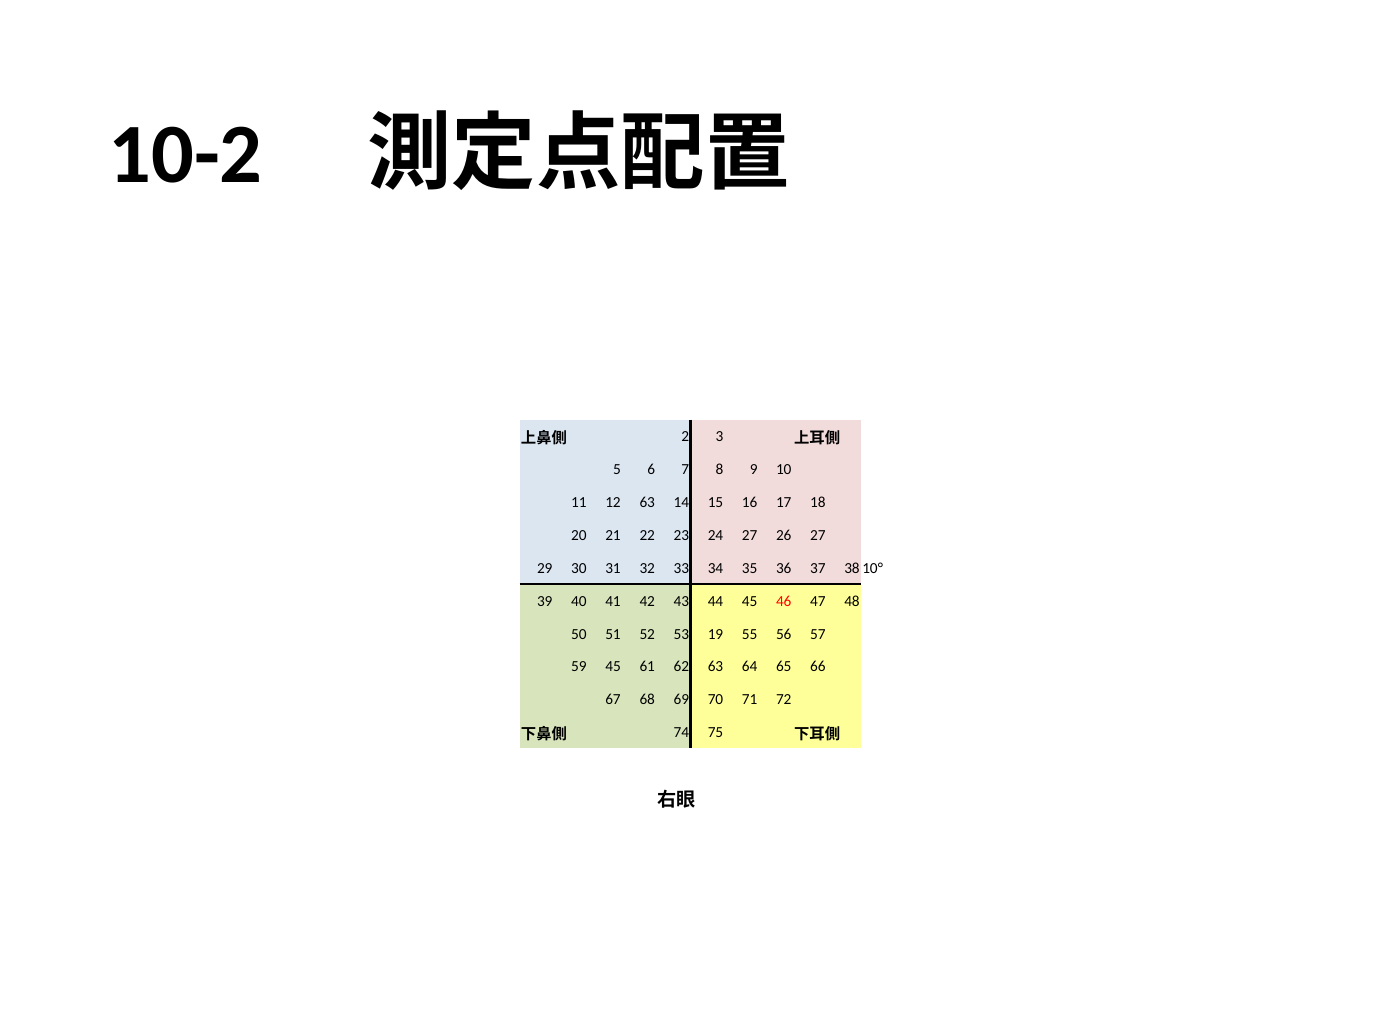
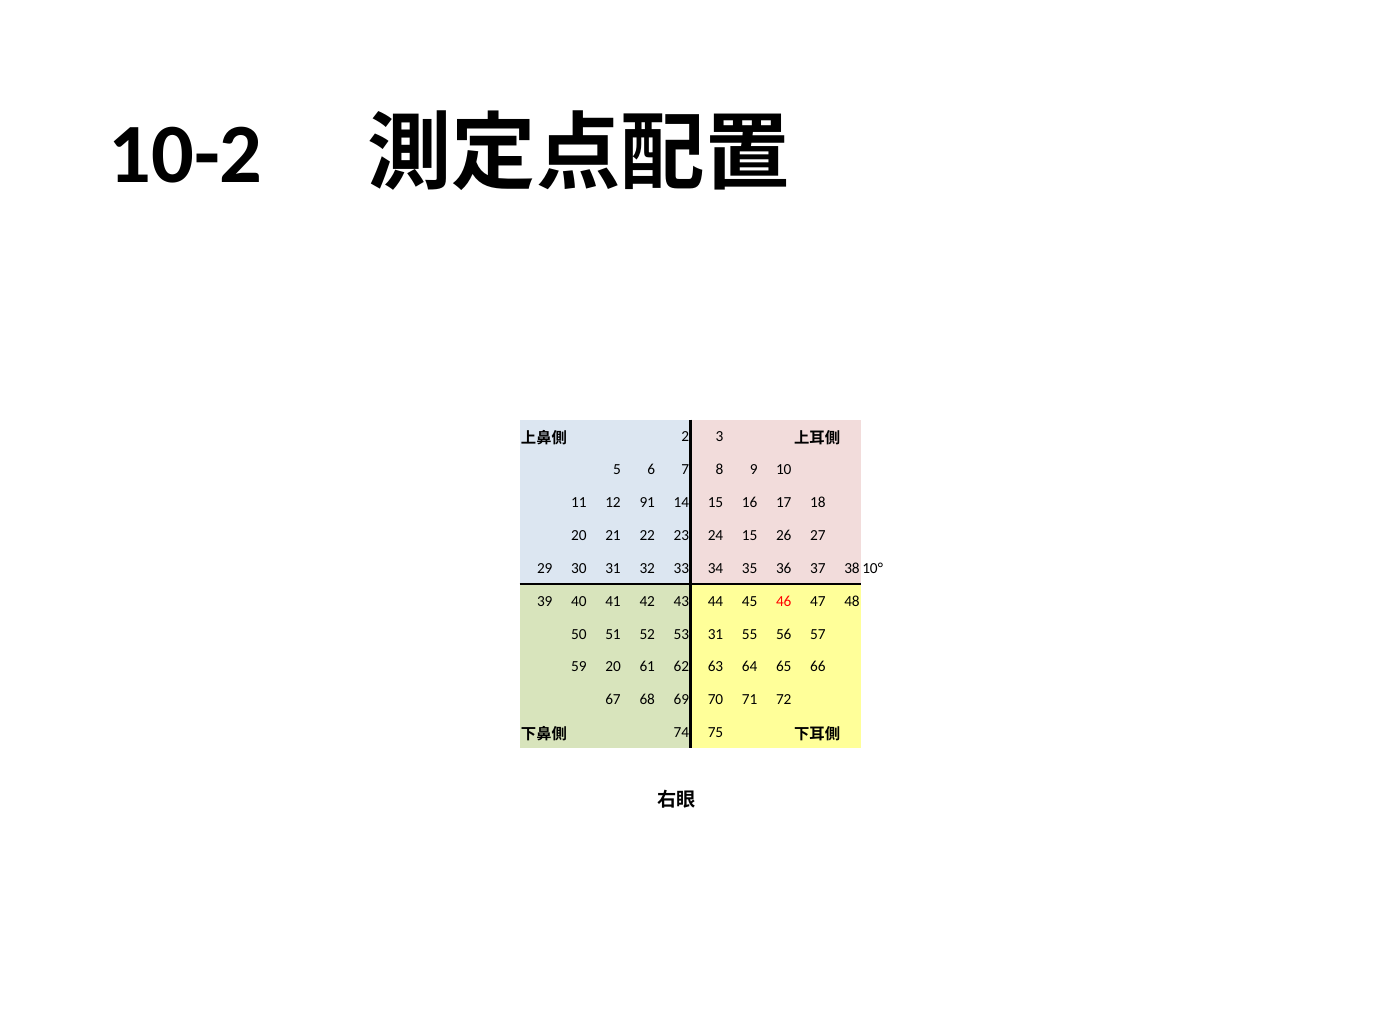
12 63: 63 -> 91 (647, 502)
24 27: 27 -> 15 (750, 535)
53 19: 19 -> 31 (716, 634)
59 45: 45 -> 20 (613, 667)
